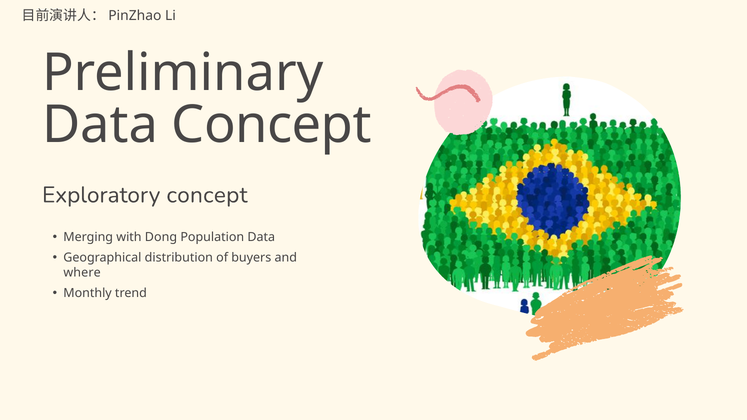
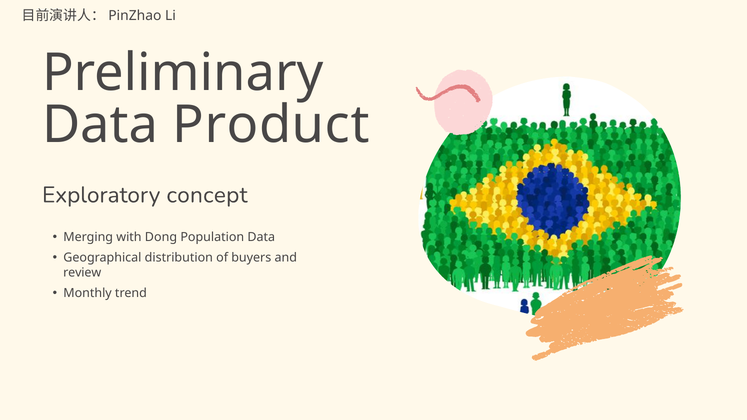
Data Concept: Concept -> Product (271, 125)
where: where -> review (82, 273)
